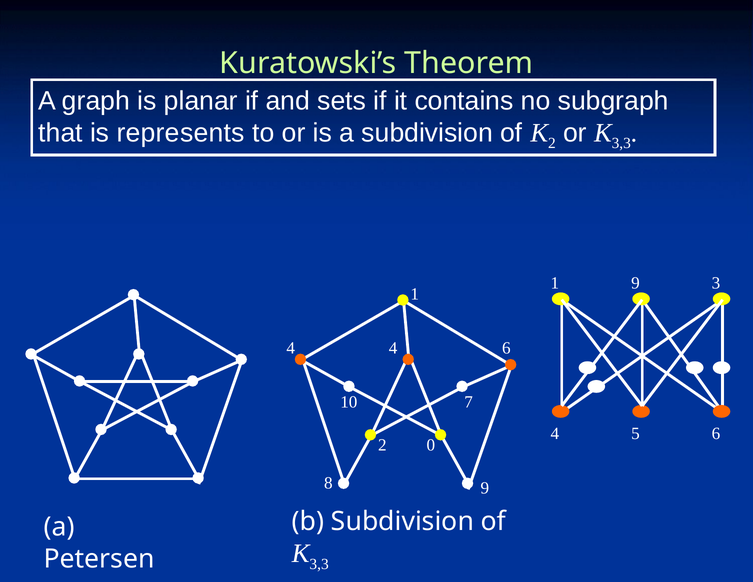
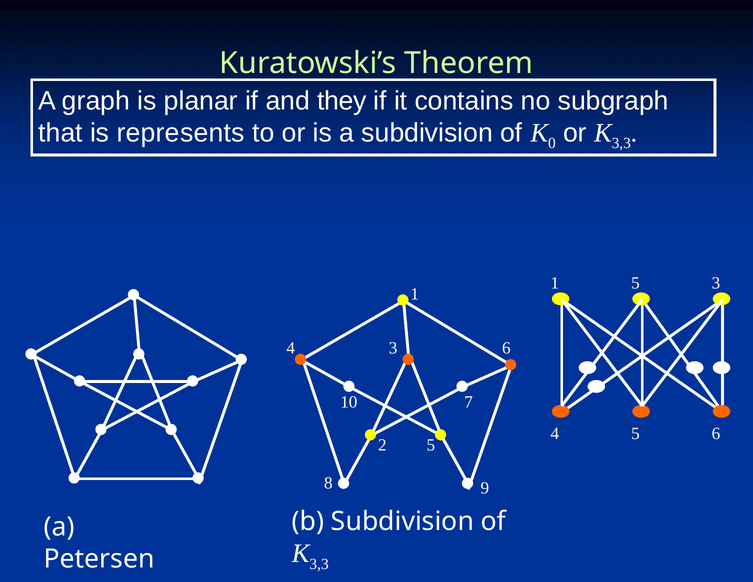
sets: sets -> they (342, 101)
2: 2 -> 0 (552, 143)
1 9: 9 -> 5 (635, 283)
4 4: 4 -> 3 (393, 348)
2 0: 0 -> 5 (431, 445)
